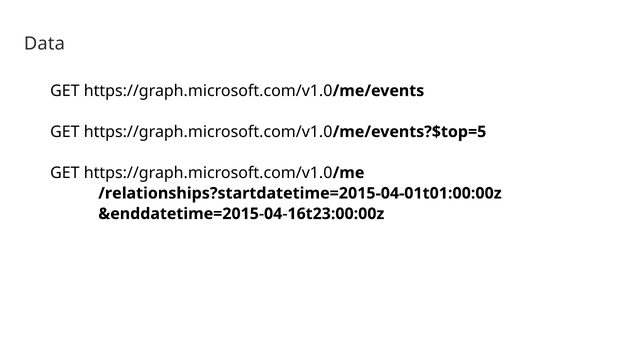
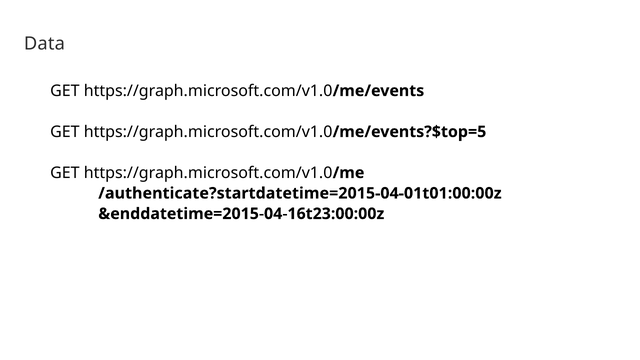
/relationships?startdatetime=2015-04-01t01:00:00z: /relationships?startdatetime=2015-04-01t01:00:00z -> /authenticate?startdatetime=2015-04-01t01:00:00z (300, 193)
